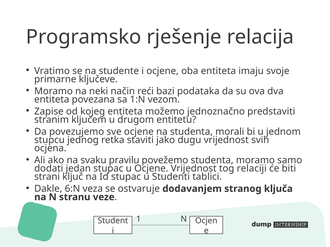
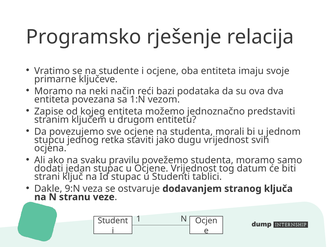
relaciji: relaciji -> datum (252, 169)
6:N: 6:N -> 9:N (72, 189)
